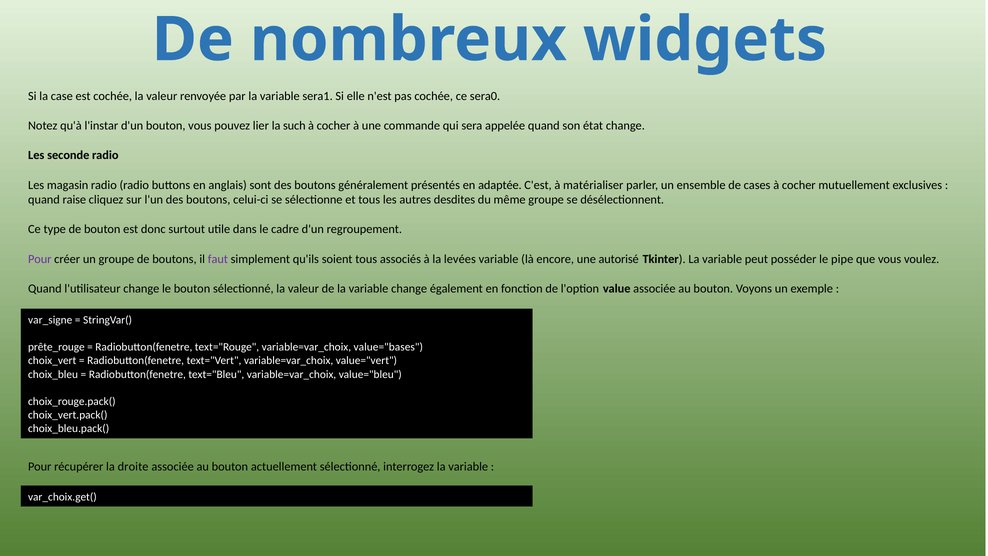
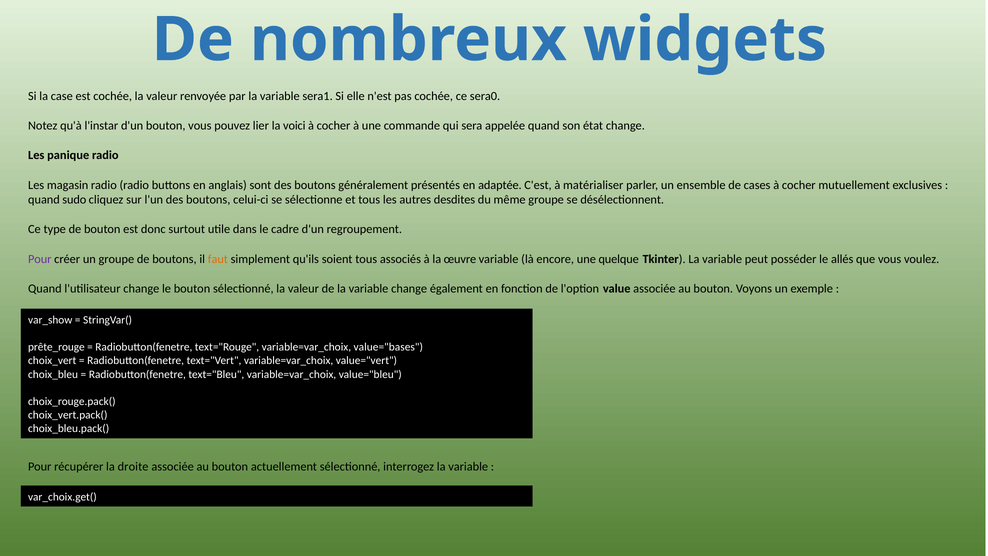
such: such -> voici (294, 126)
seconde: seconde -> panique (68, 155)
raise: raise -> sudo (74, 200)
faut colour: purple -> orange (218, 259)
levées: levées -> œuvre (460, 259)
autorisé: autorisé -> quelque (619, 259)
pipe: pipe -> allés (842, 259)
var_signe: var_signe -> var_show (50, 320)
